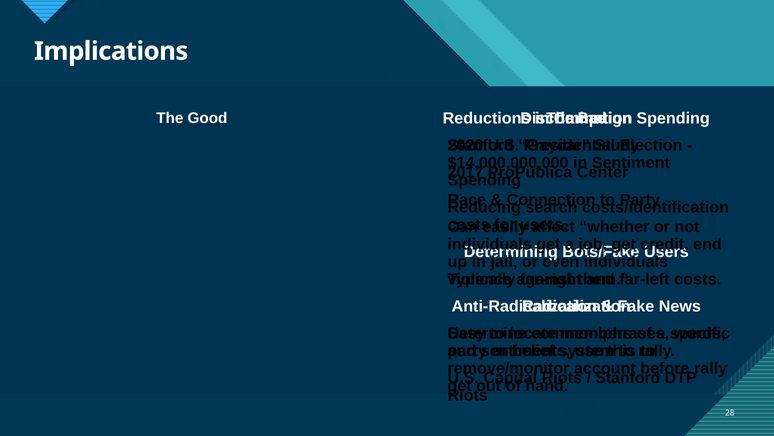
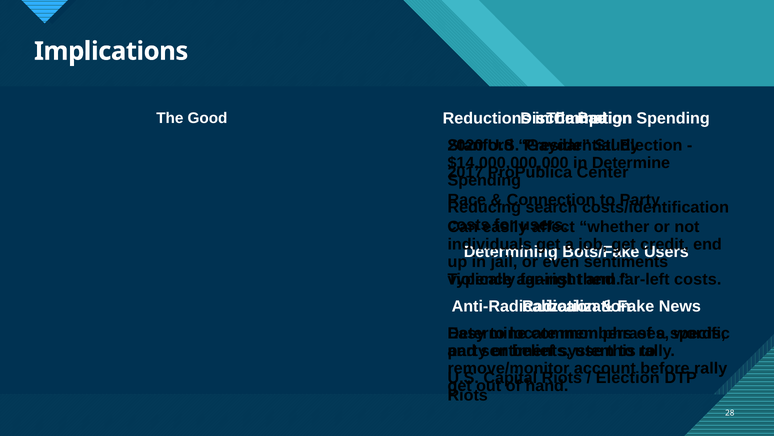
in Sentiment: Sentiment -> Determine (631, 163)
even individuals: individuals -> sentiments (626, 261)
Stanford: Stanford -> Election (628, 377)
